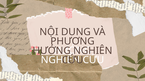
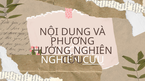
CỨU underline: none -> present (93, 60)
